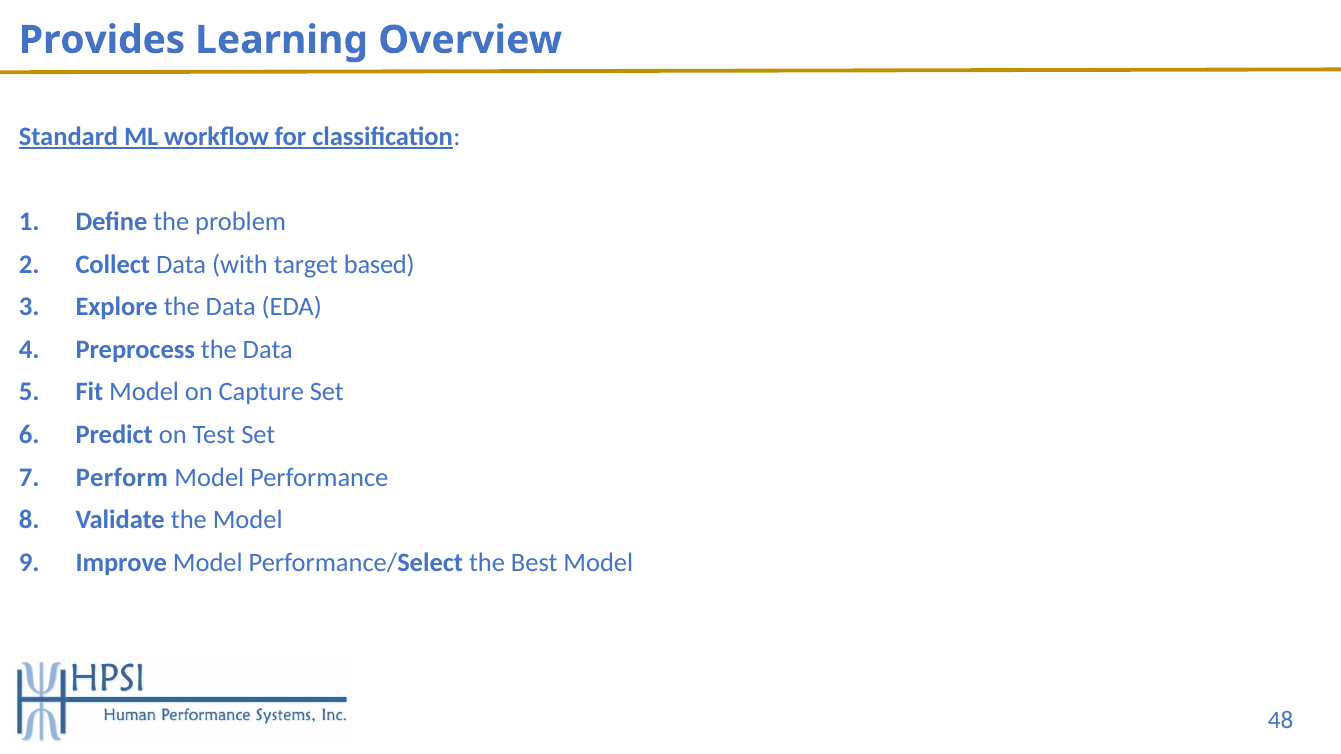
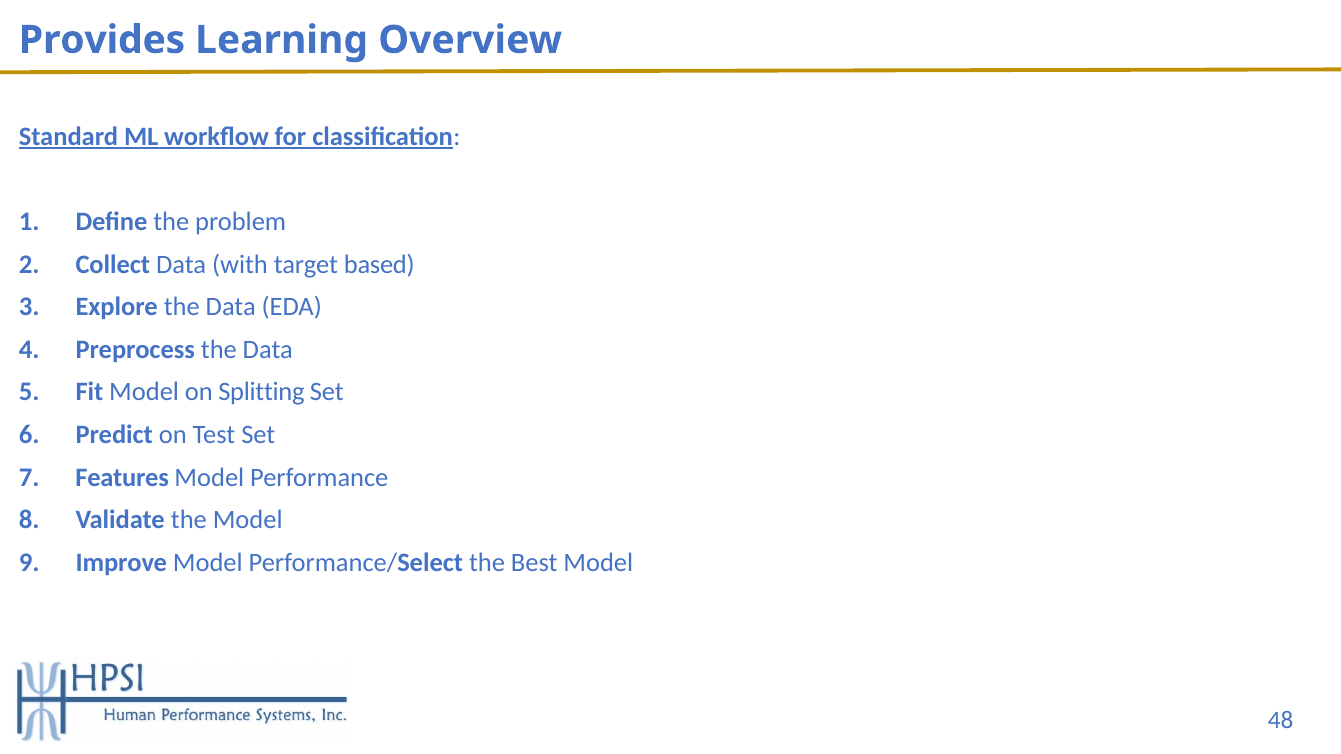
Capture: Capture -> Splitting (261, 392)
Perform: Perform -> Features (122, 478)
